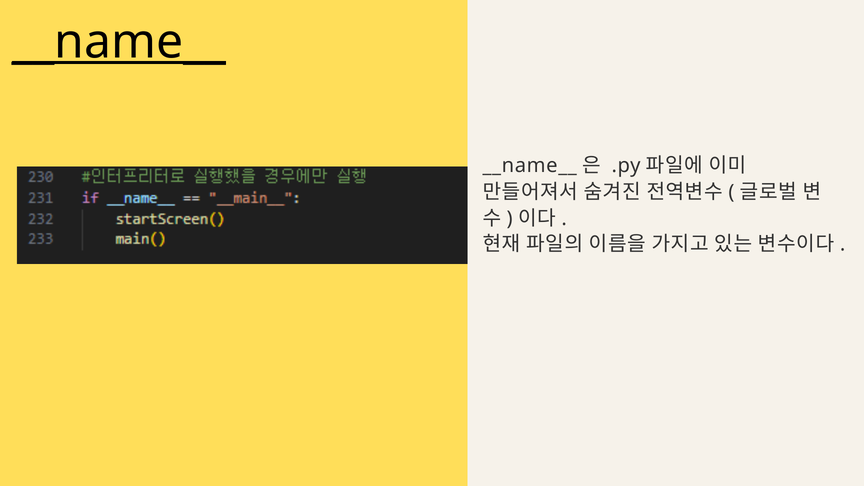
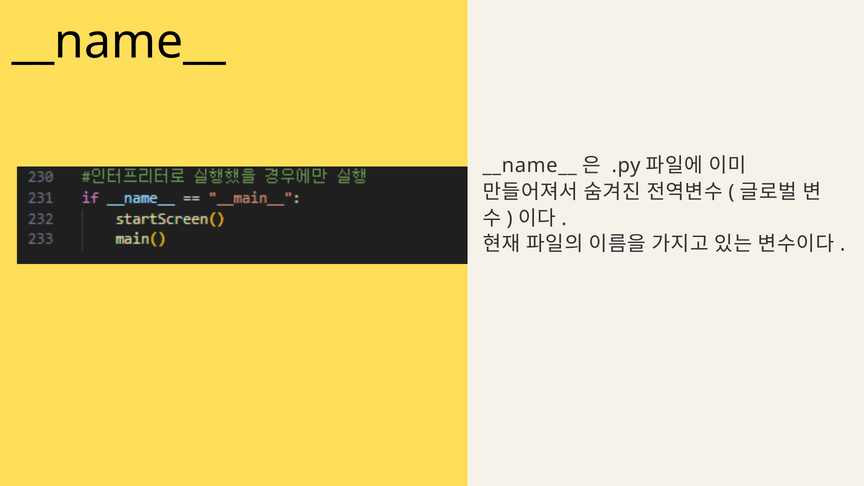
__name__ underline: present -> none (119, 42)
